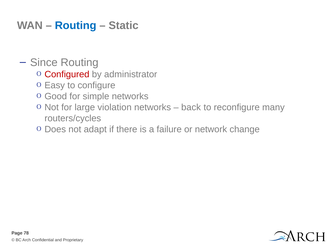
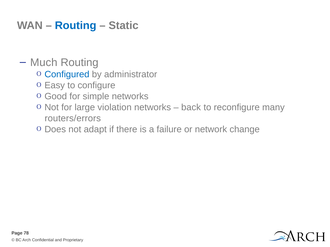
Since: Since -> Much (44, 63)
Configured colour: red -> blue (67, 75)
routers/cycles: routers/cycles -> routers/errors (73, 119)
